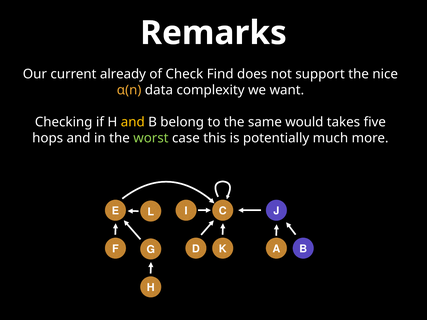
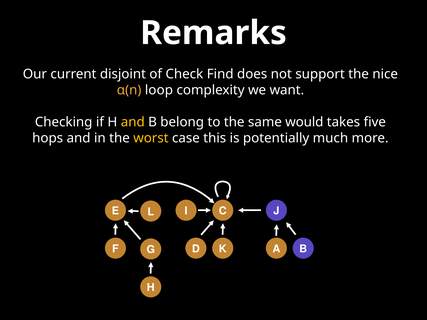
already: already -> disjoint (123, 74)
data: data -> loop (159, 90)
worst colour: light green -> yellow (151, 138)
